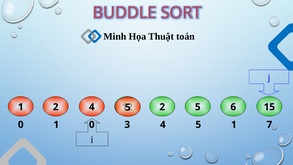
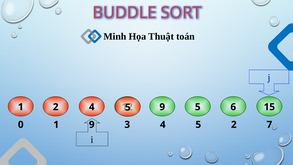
2: 2 -> 9 (162, 107)
1 0: 0 -> 9 (92, 124)
5 1: 1 -> 2 (234, 124)
